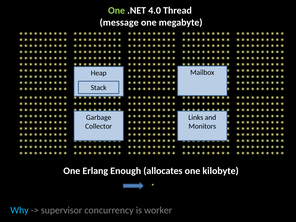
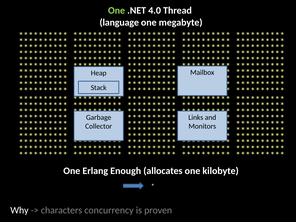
message: message -> language (119, 22)
Why colour: light blue -> white (19, 210)
supervisor: supervisor -> characters (62, 210)
worker: worker -> proven (158, 210)
